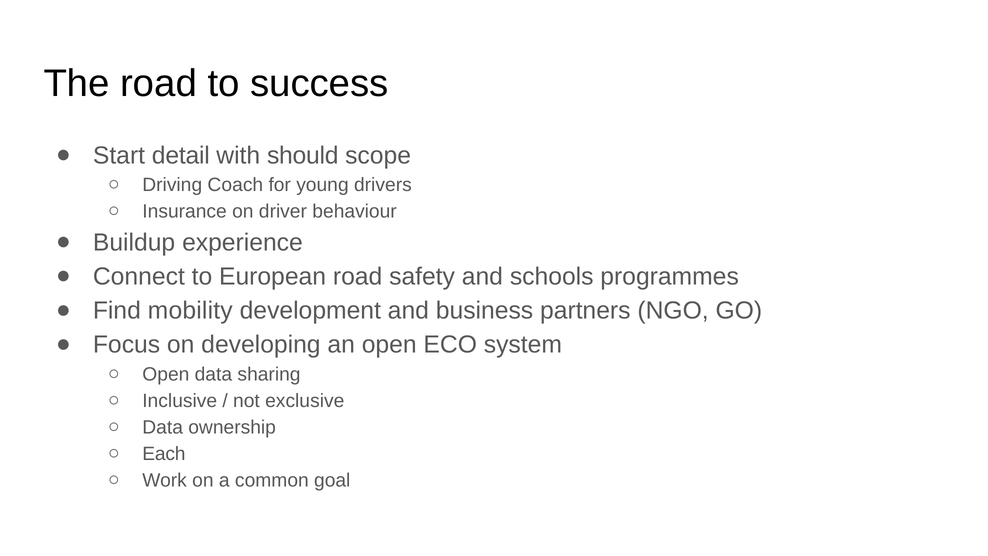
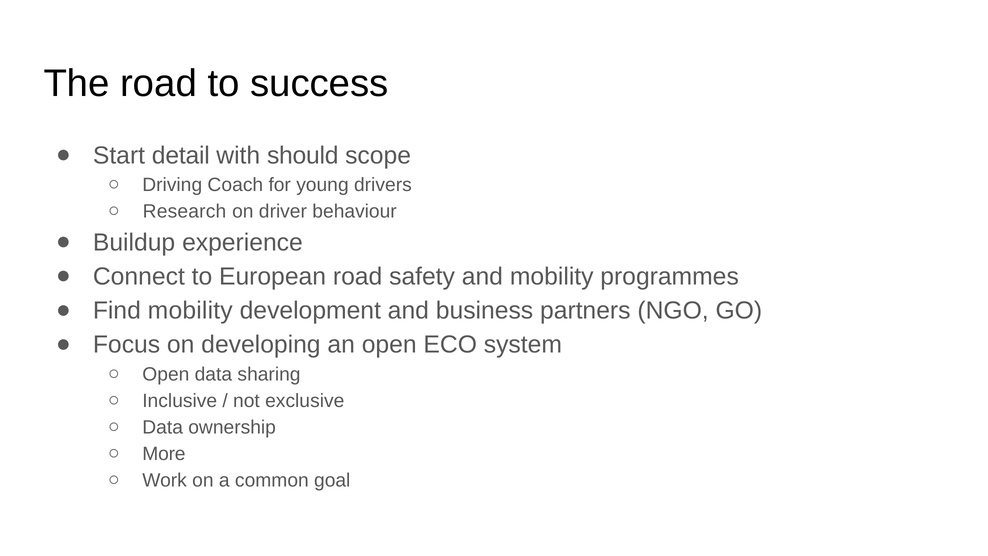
Insurance: Insurance -> Research (184, 211)
and schools: schools -> mobility (552, 277)
Each: Each -> More (164, 454)
